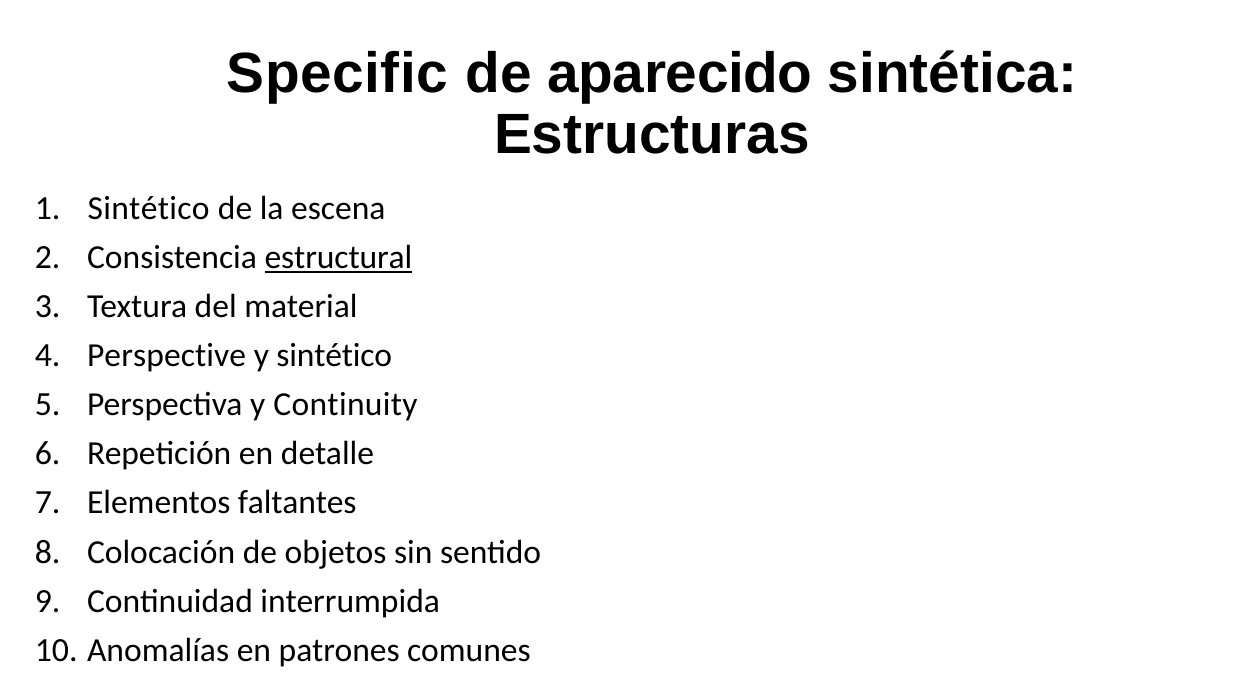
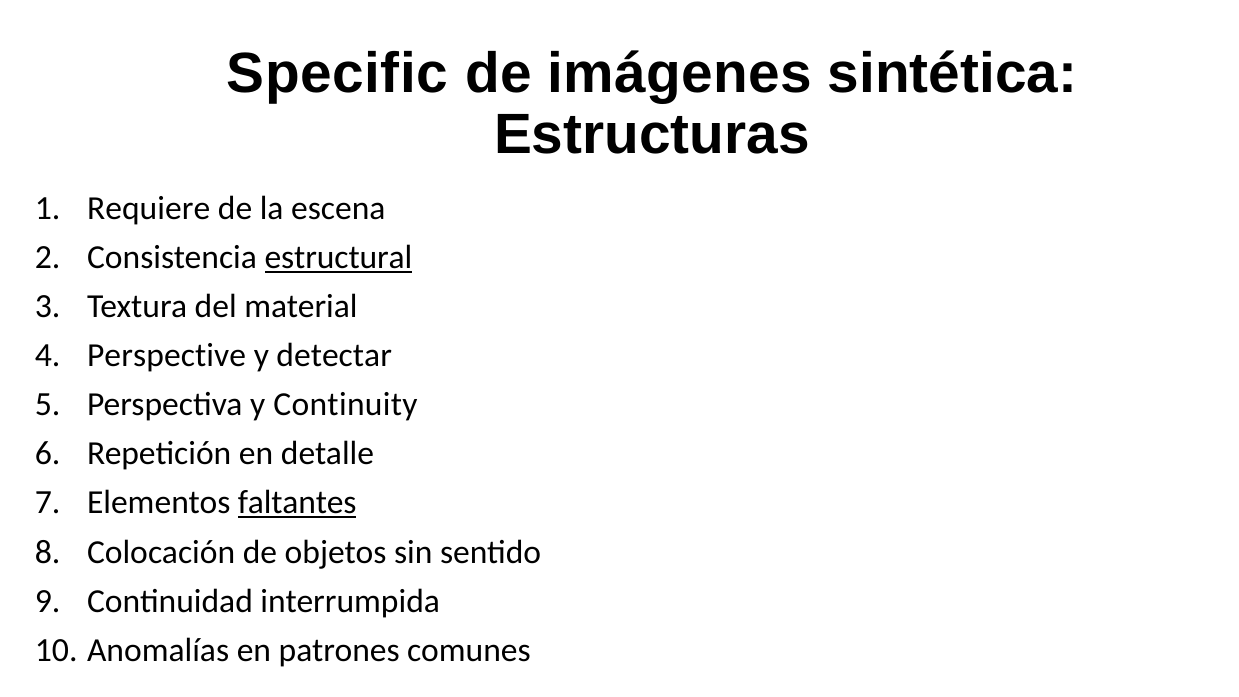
aparecido: aparecido -> imágenes (680, 73)
Sintético: Sintético -> Requiere (149, 208)
y sintético: sintético -> detectar (334, 355)
faltantes underline: none -> present (297, 503)
